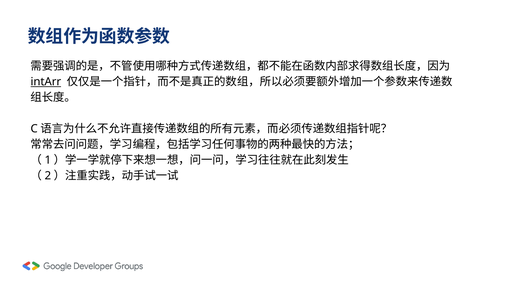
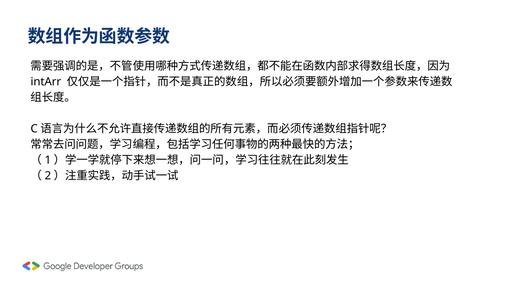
intArr underline: present -> none (46, 82)
